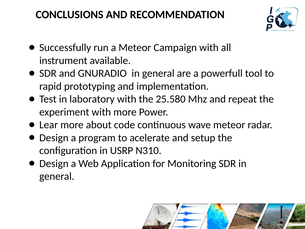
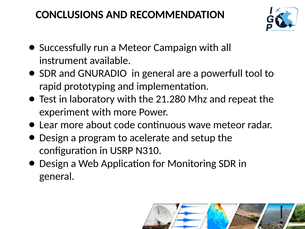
25.580: 25.580 -> 21.280 (171, 99)
